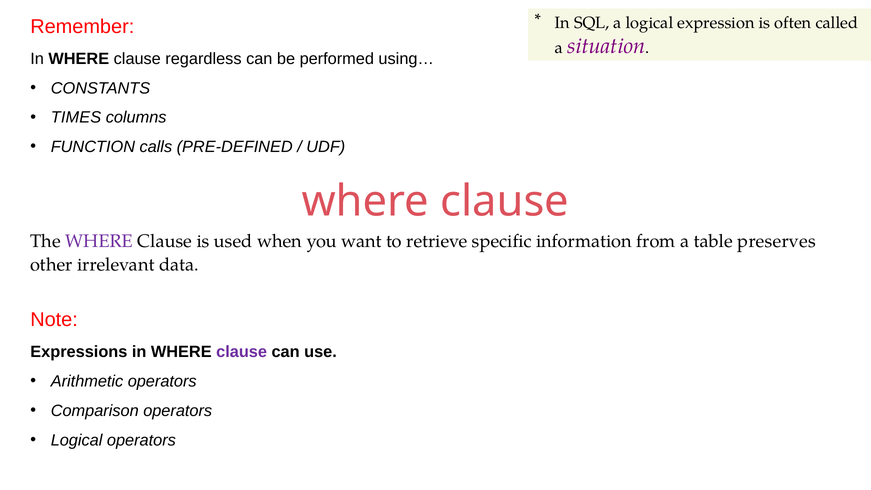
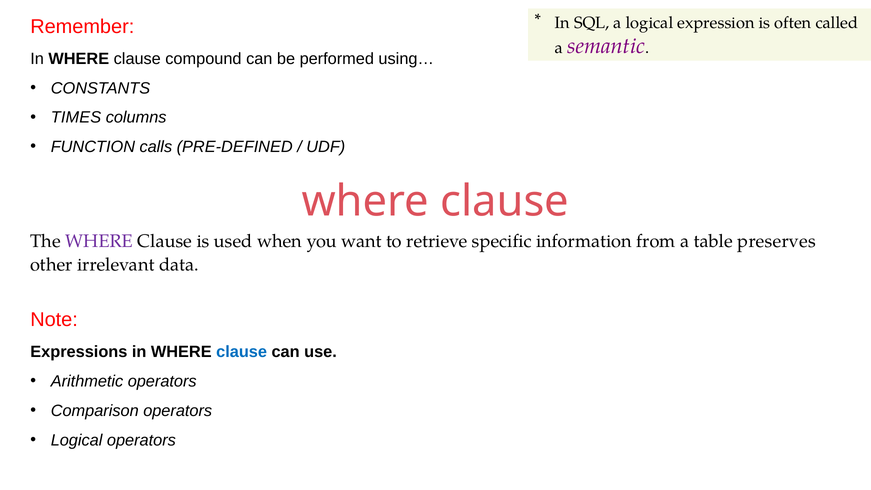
situation: situation -> semantic (606, 46)
regardless: regardless -> compound (203, 59)
clause colour: purple -> blue (242, 352)
